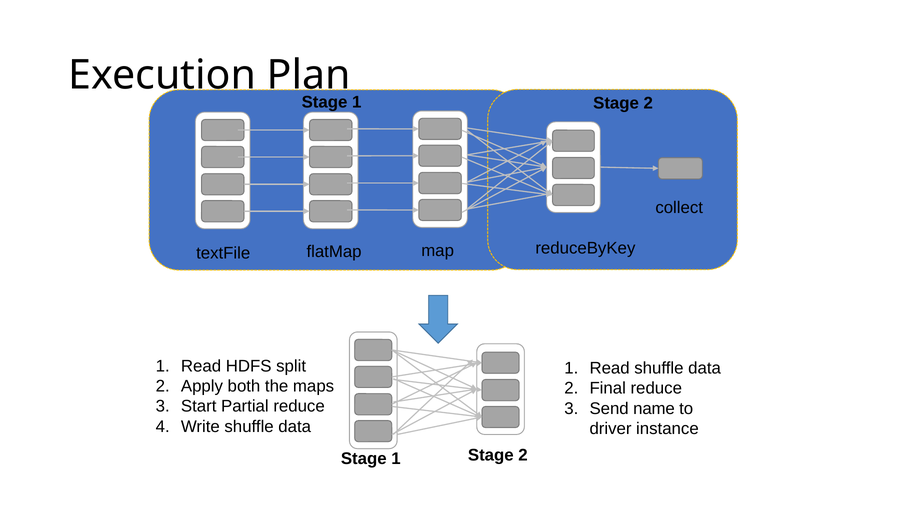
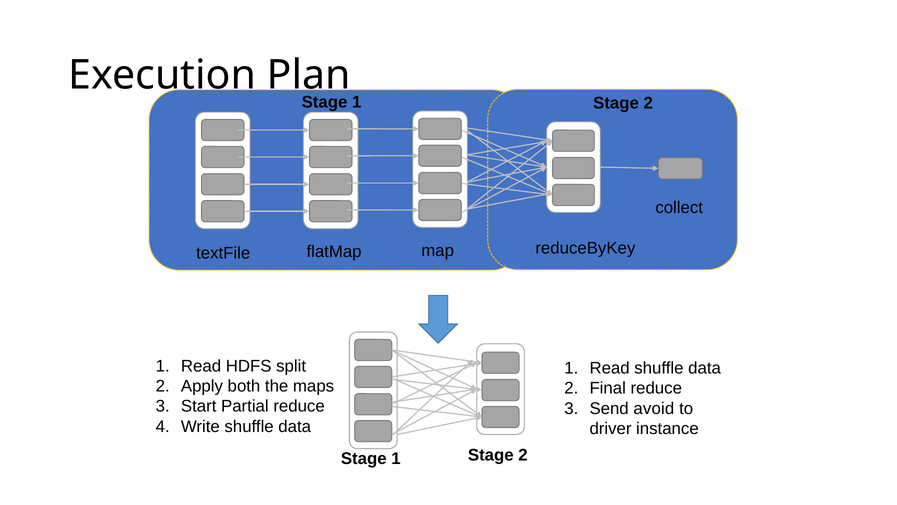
name: name -> avoid (654, 408)
